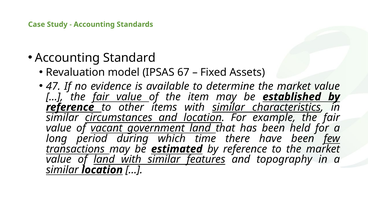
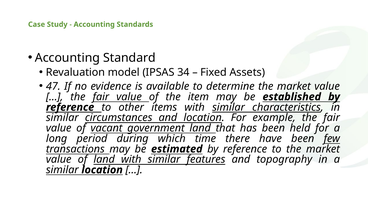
67: 67 -> 34 (183, 72)
